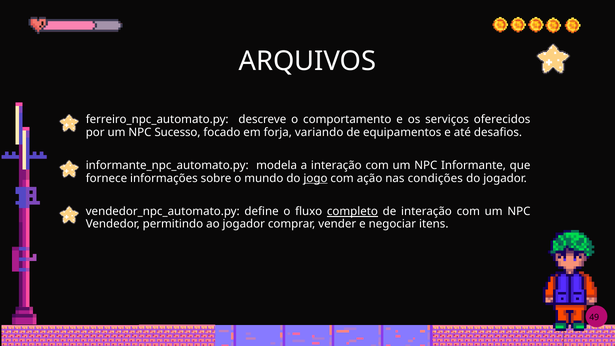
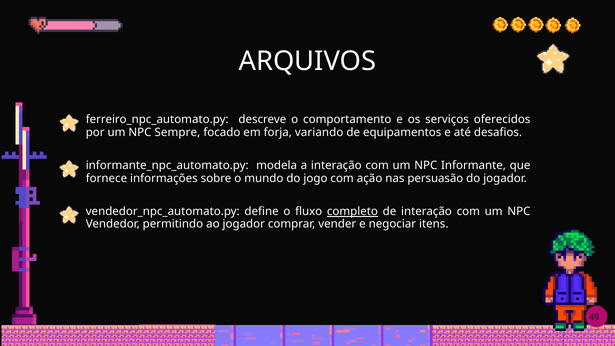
Sucesso: Sucesso -> Sempre (177, 132)
jogo underline: present -> none (315, 178)
condições: condições -> persuasão (435, 178)
